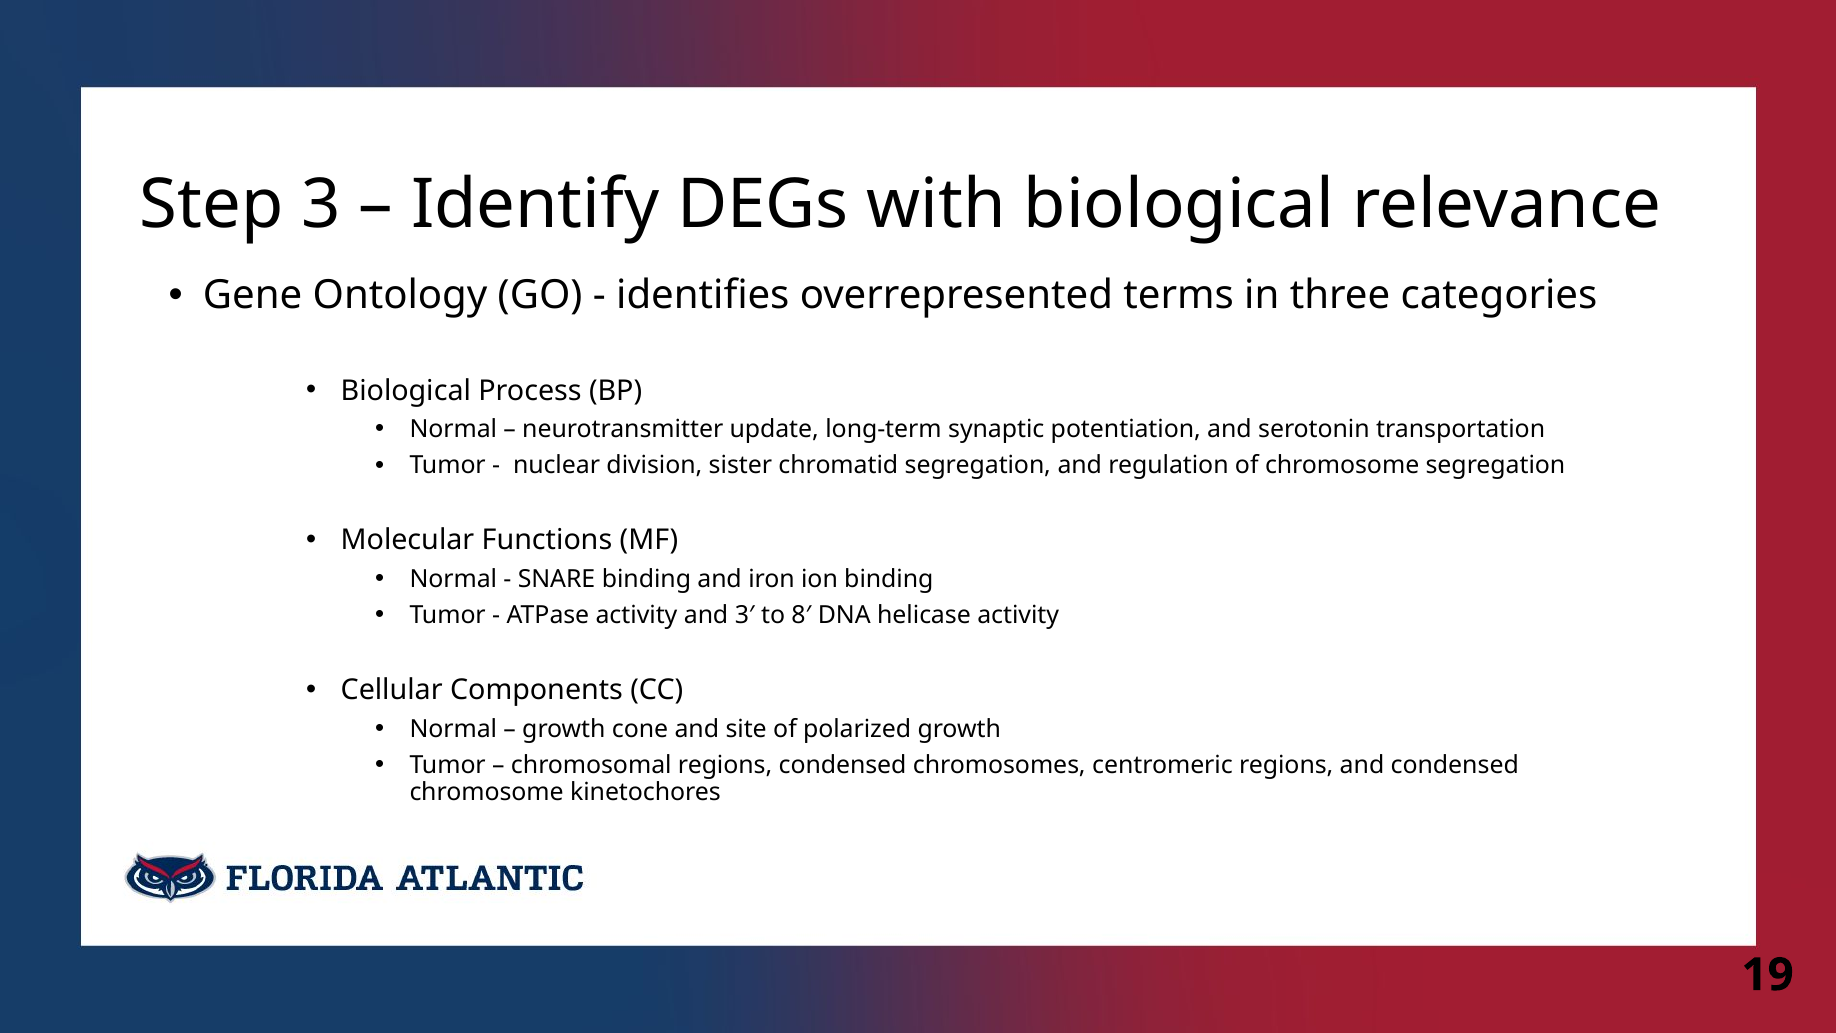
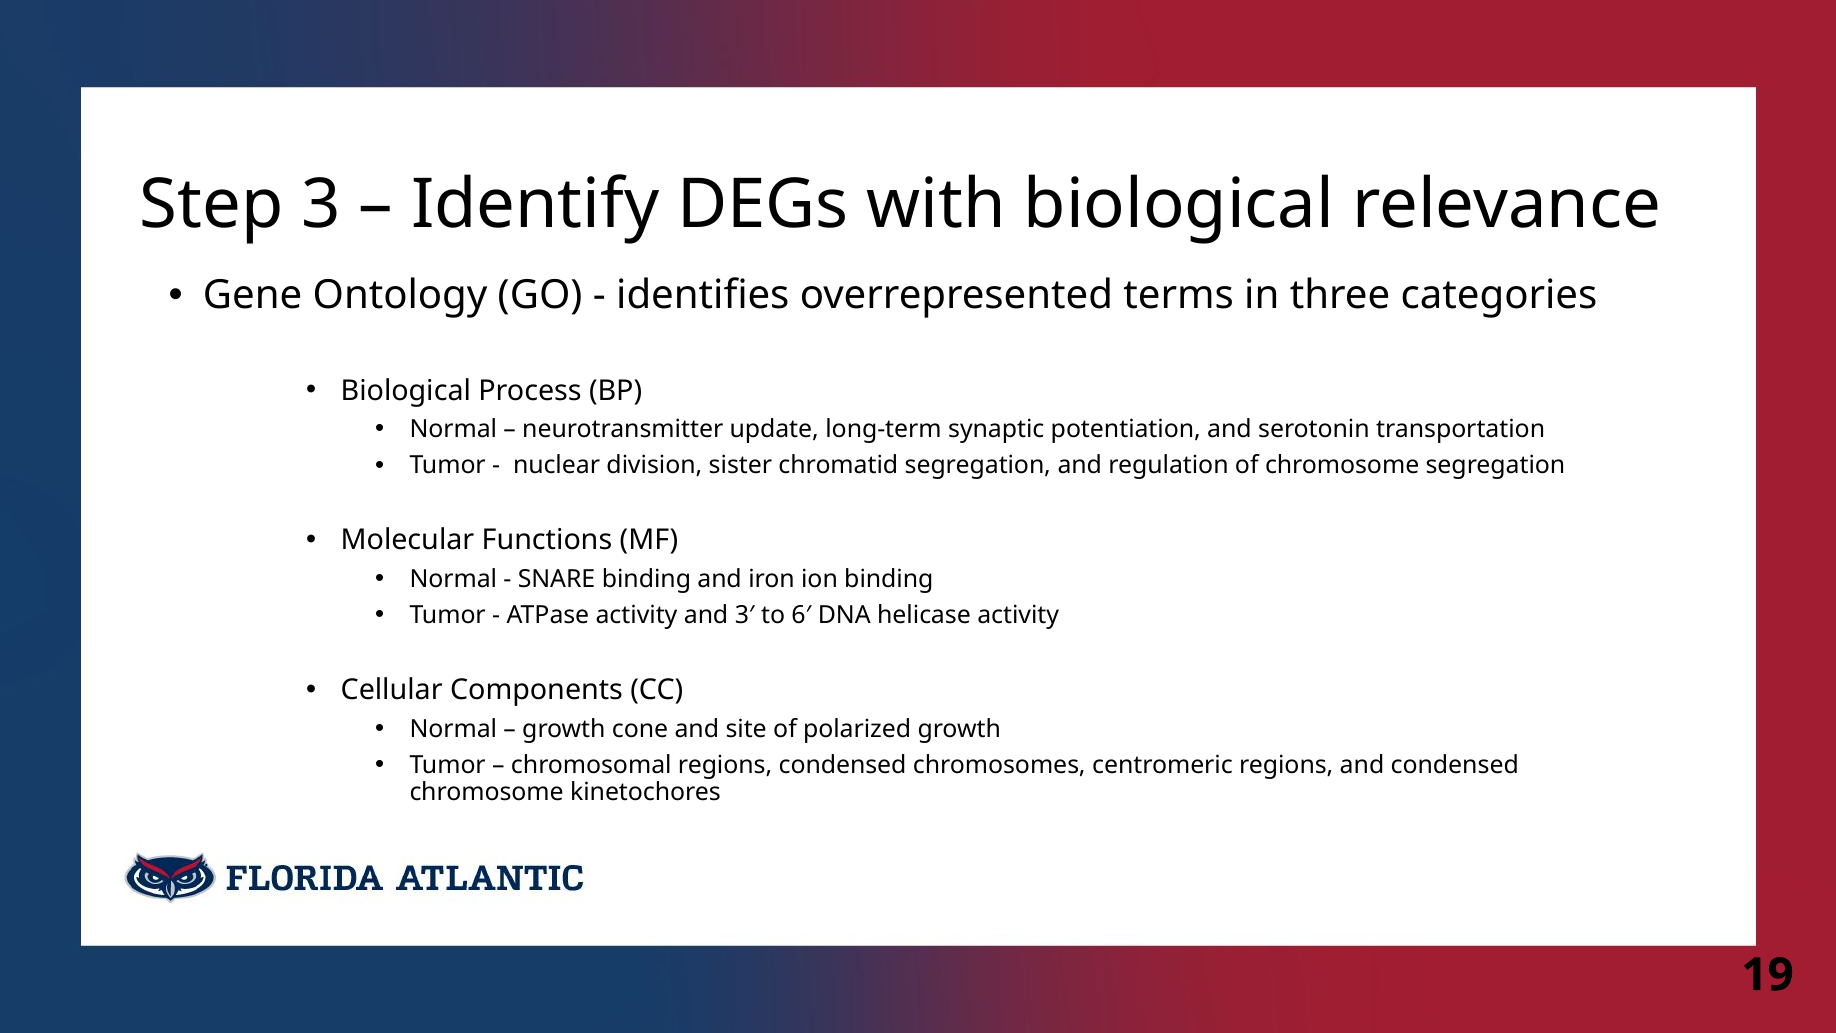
8′: 8′ -> 6′ (801, 615)
